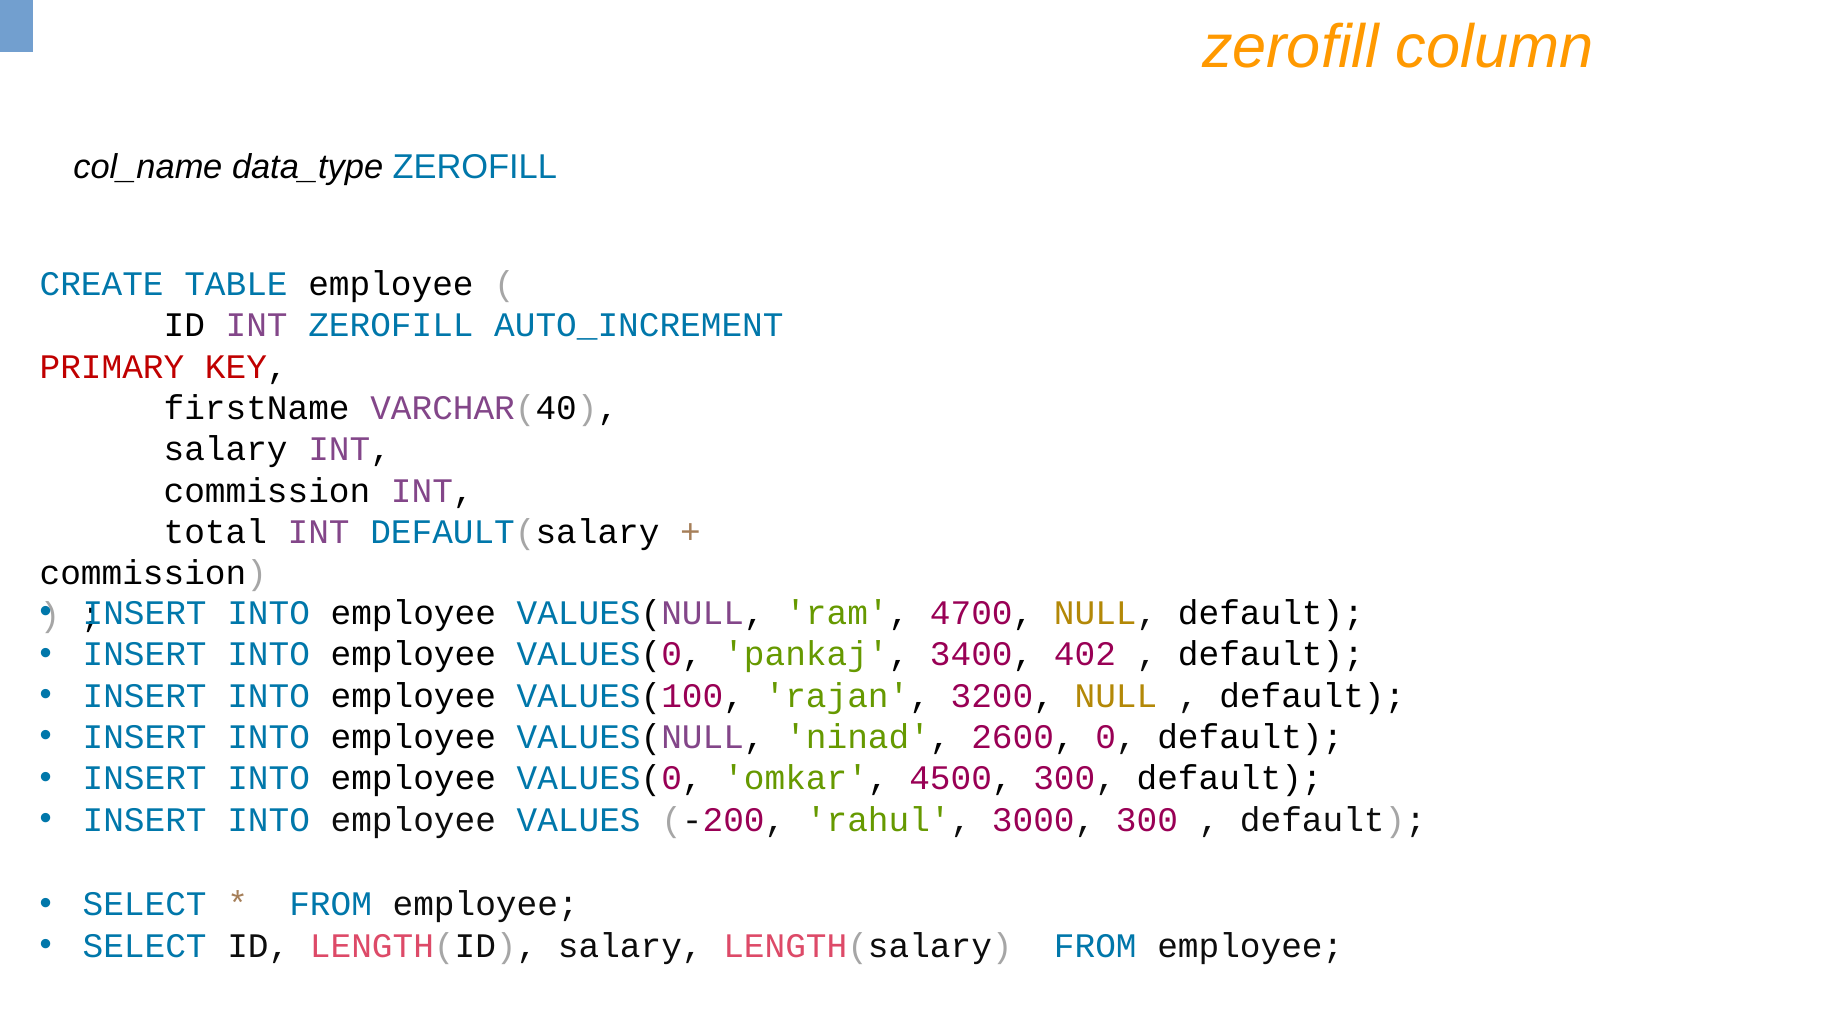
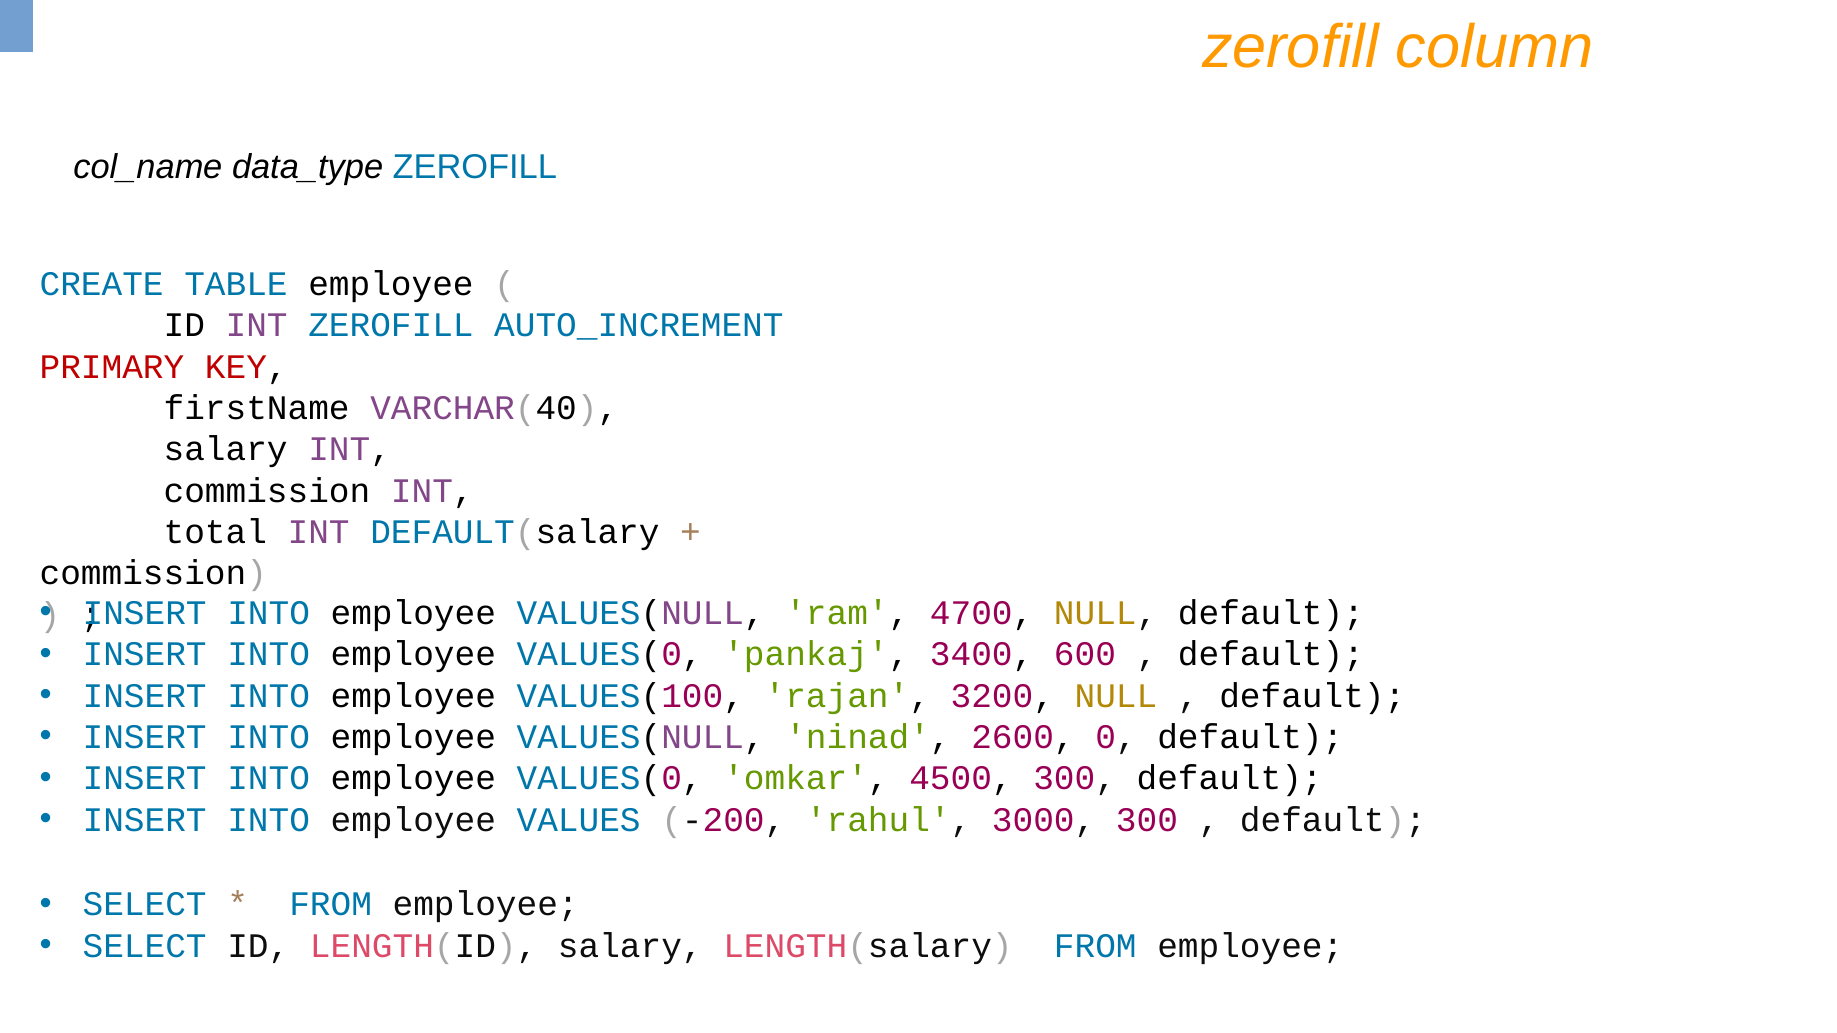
402: 402 -> 600 (1085, 655)
